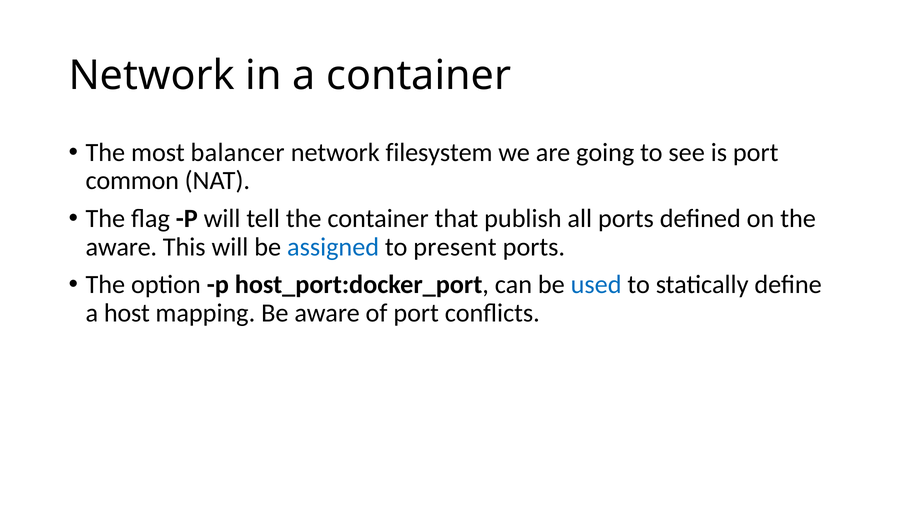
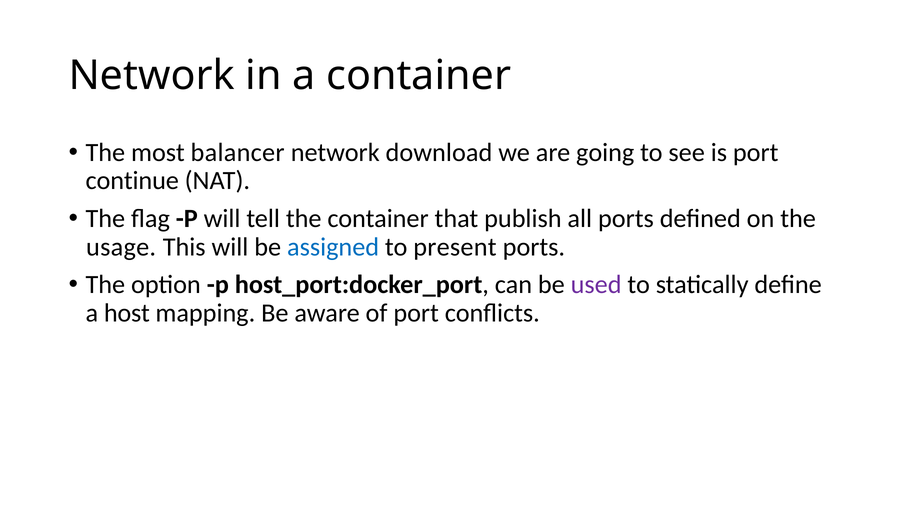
filesystem: filesystem -> download (439, 152)
common: common -> continue (132, 181)
aware: aware -> usage (121, 247)
used colour: blue -> purple (596, 285)
